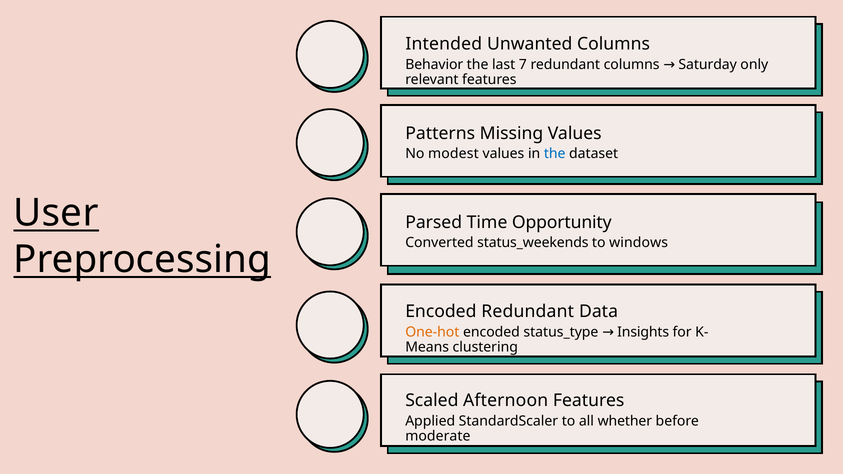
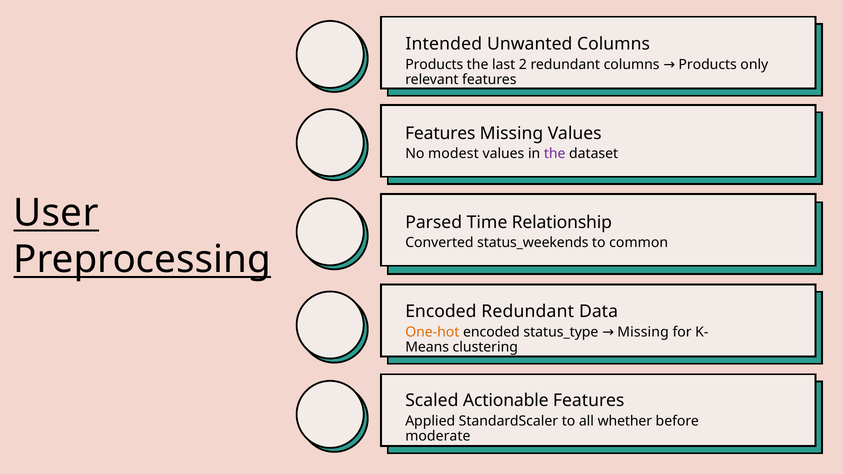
Behavior: Behavior -> Products (434, 65)
7: 7 -> 2 (523, 65)
redundant columns Saturday: Saturday -> Products (708, 65)
Patterns: Patterns -> Features (440, 133)
the colour: blue -> purple (555, 154)
Opportunity: Opportunity -> Relationship (562, 222)
windows: windows -> common (639, 243)
status_type Insights: Insights -> Missing (643, 332)
Afternoon: Afternoon -> Actionable (506, 401)
